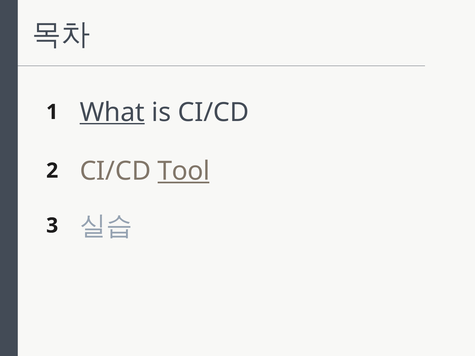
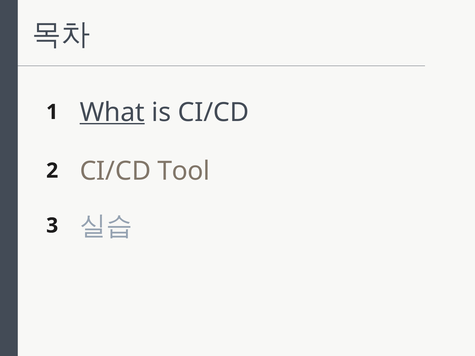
Tool underline: present -> none (184, 171)
